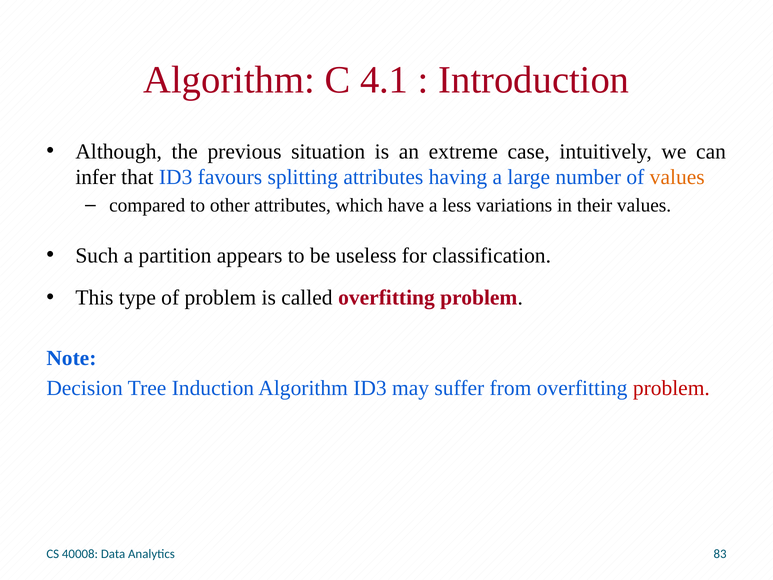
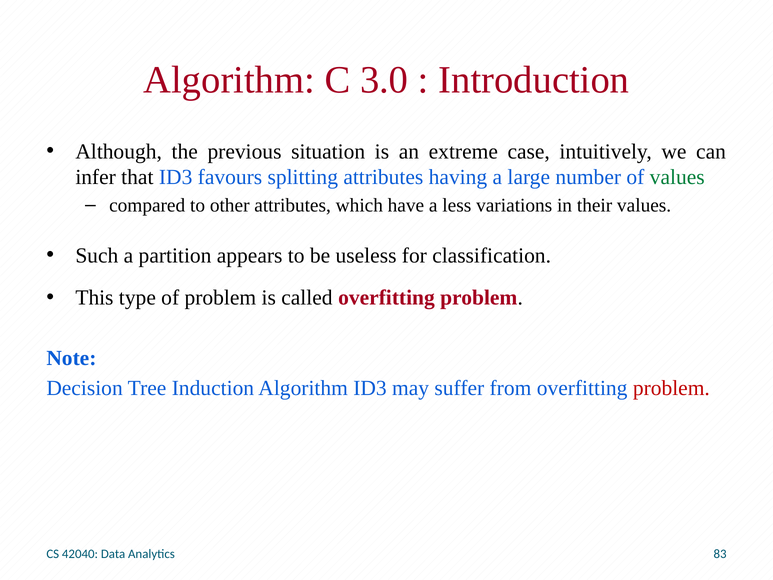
4.1: 4.1 -> 3.0 (384, 80)
values colour: orange -> green (677, 177)
40008: 40008 -> 42040 (80, 554)
